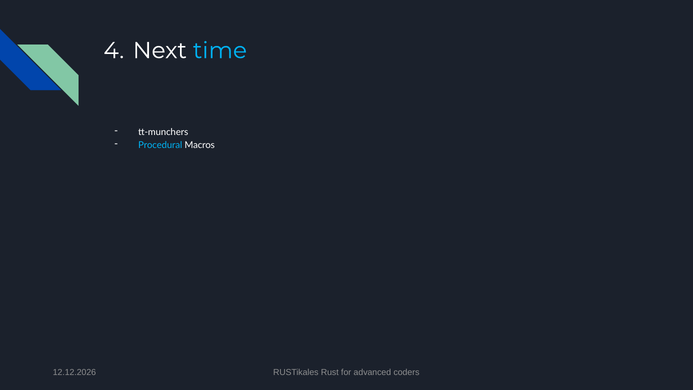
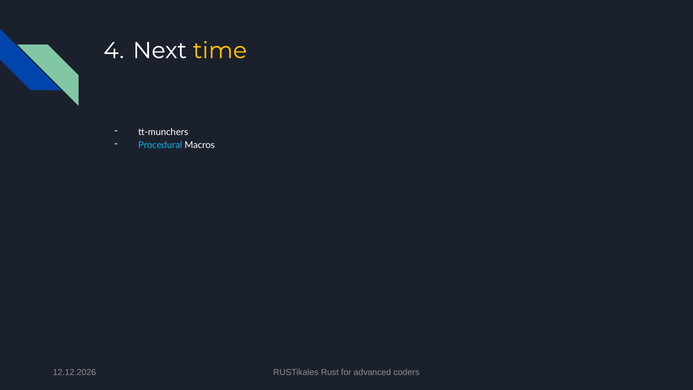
time colour: light blue -> yellow (220, 51)
